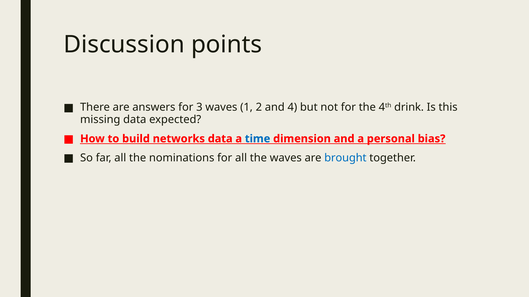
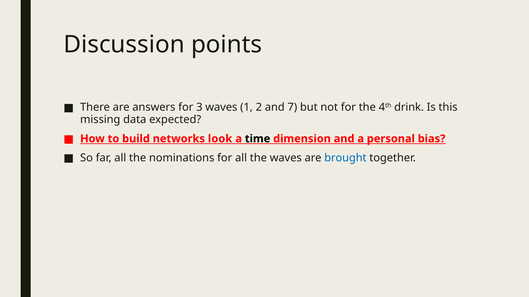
4: 4 -> 7 (292, 107)
networks data: data -> look (220, 139)
time colour: blue -> black (258, 139)
